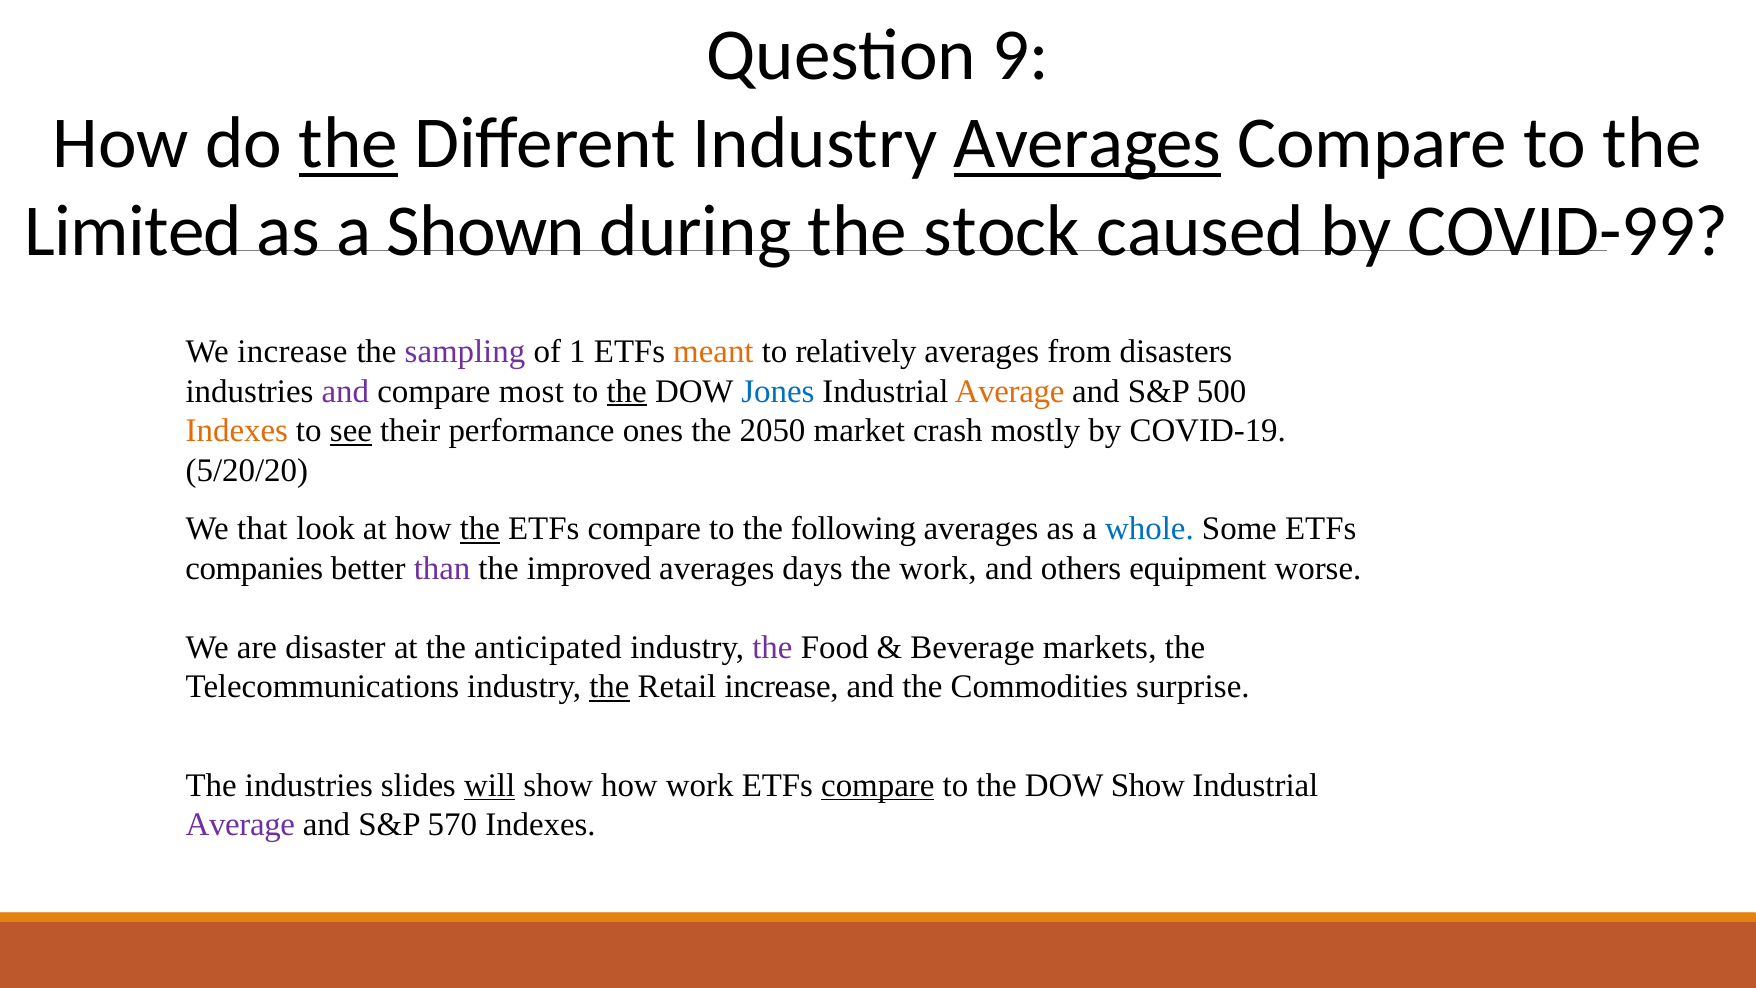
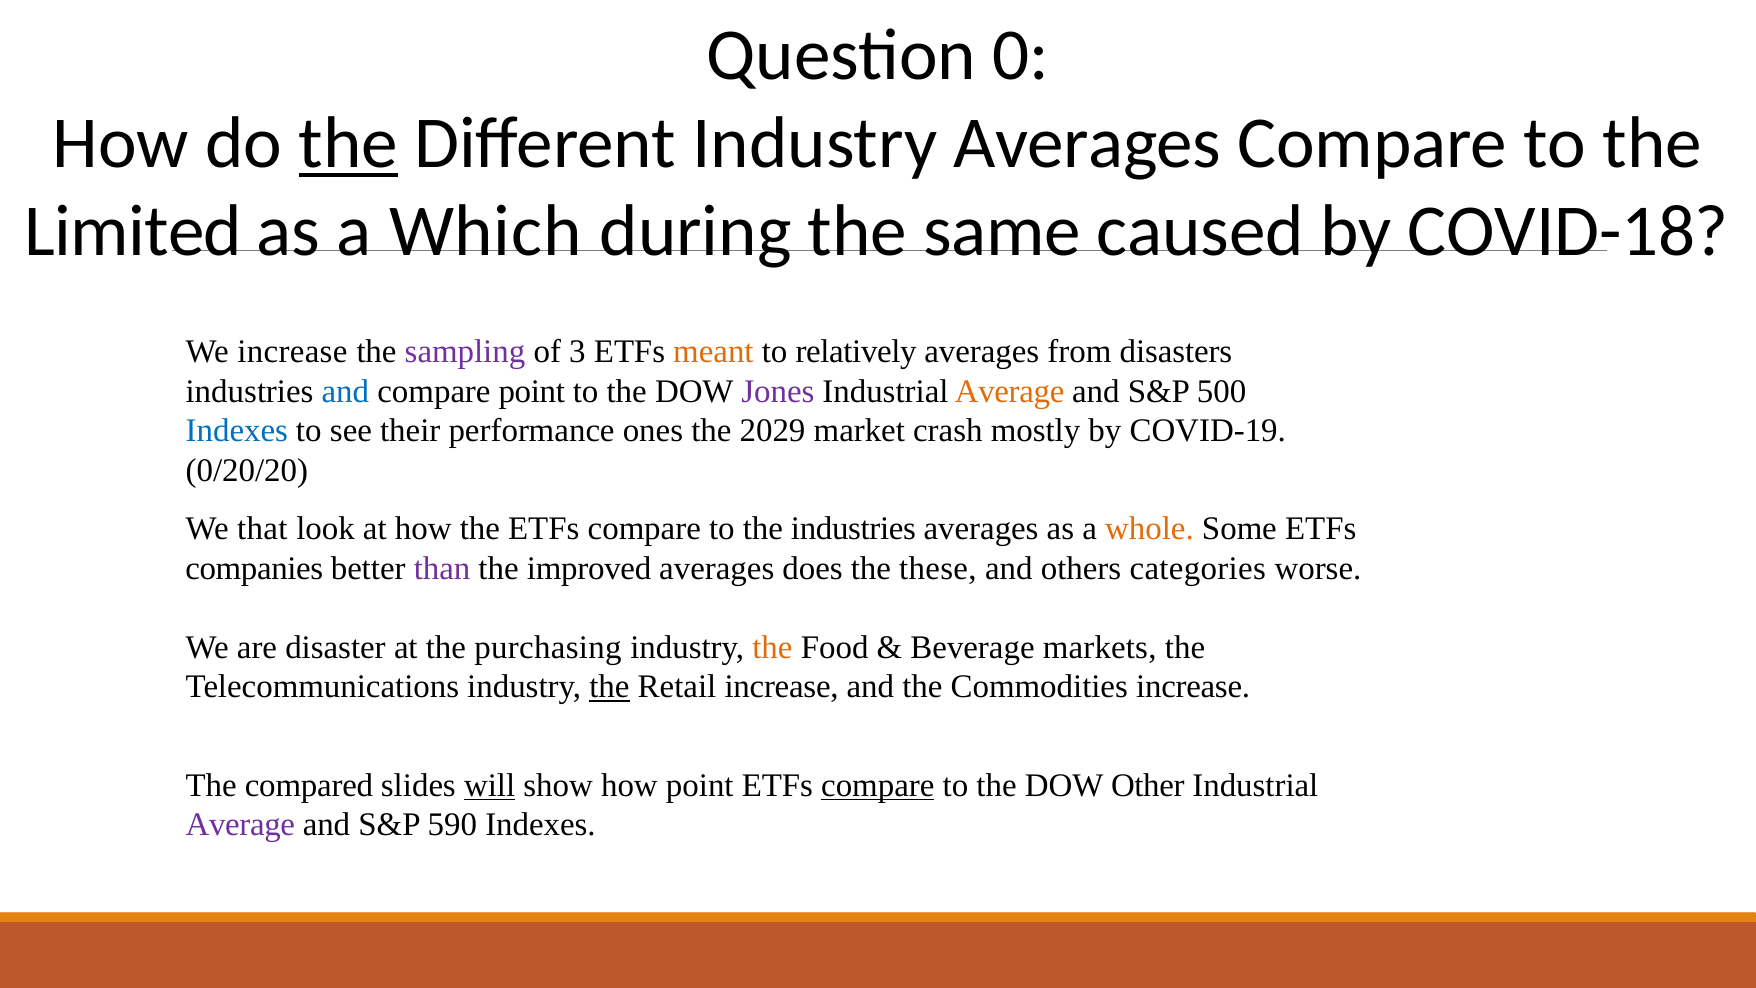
9: 9 -> 0 (1021, 55)
Averages underline: present -> none (1088, 143)
Shown: Shown -> Which (485, 231)
stock: stock -> same (1002, 231)
COVID-99: COVID-99 -> COVID-18 (1568, 231)
1: 1 -> 3 (577, 352)
and colour: purple -> blue (345, 391)
compare most: most -> point (532, 391)
the underline: present -> none (627, 391)
Jones colour: blue -> purple (778, 391)
Indexes colour: orange -> blue (237, 431)
see underline: present -> none (351, 431)
2050: 2050 -> 2029 (773, 431)
5/20/20: 5/20/20 -> 0/20/20 (247, 470)
the underline: present -> none (480, 528)
the following: following -> industries (853, 528)
whole colour: blue -> orange (1149, 528)
days: days -> does (813, 568)
the work: work -> these (938, 568)
equipment: equipment -> categories (1198, 568)
anticipated: anticipated -> purchasing (548, 647)
the colour: purple -> orange (772, 647)
Commodities surprise: surprise -> increase (1193, 687)
The industries: industries -> compared (309, 785)
how work: work -> point (700, 785)
DOW Show: Show -> Other (1148, 785)
570: 570 -> 590 (452, 825)
